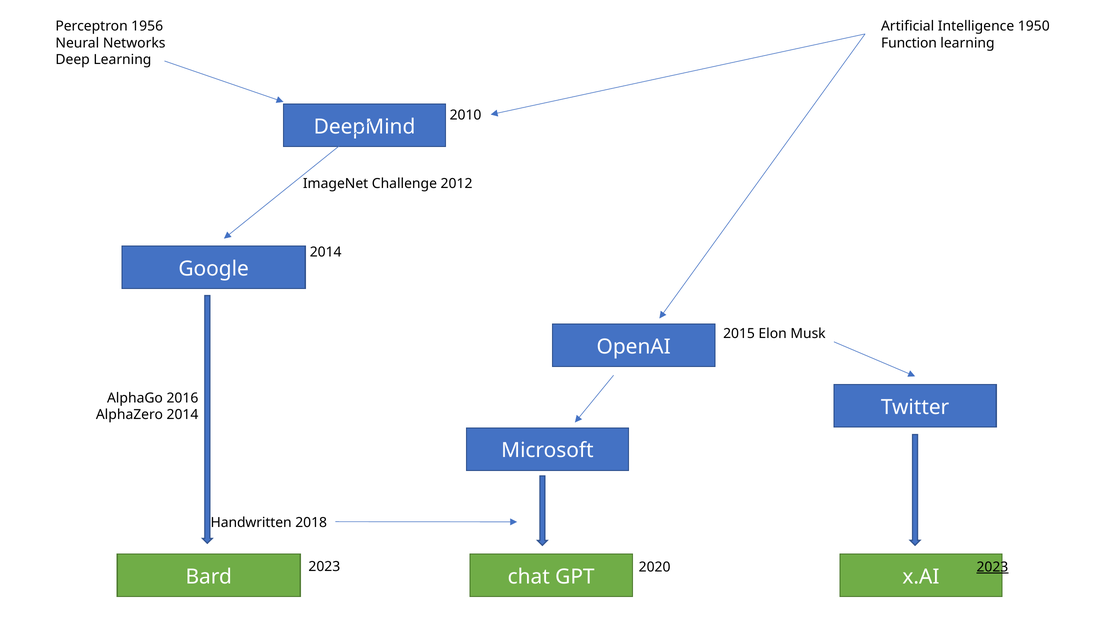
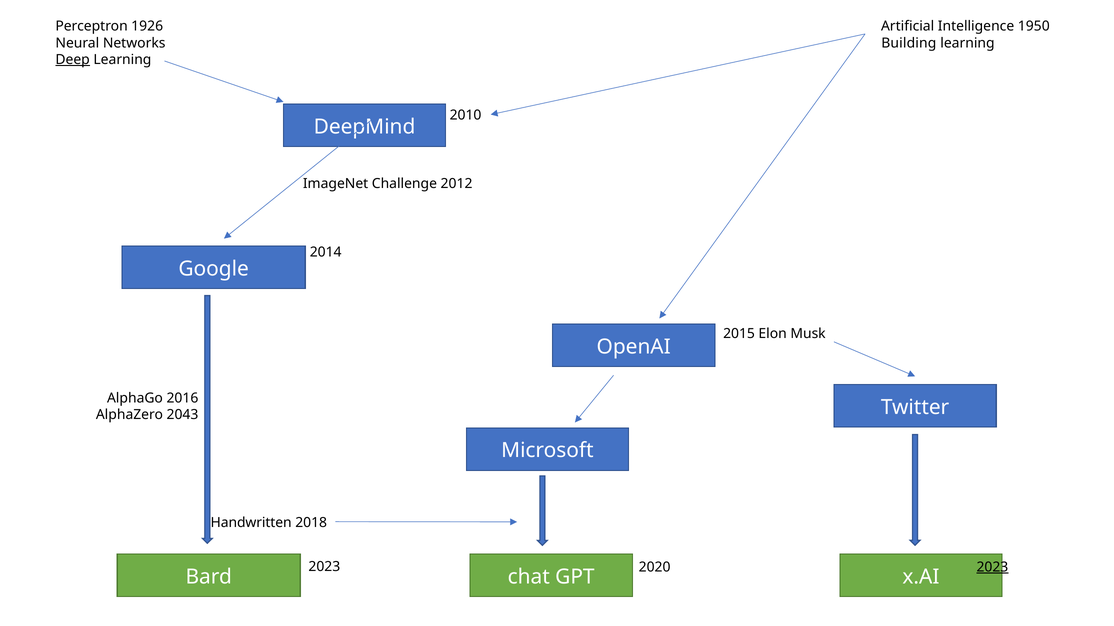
1956: 1956 -> 1926 (147, 26)
Function: Function -> Building (909, 43)
Deep underline: none -> present (73, 60)
AlphaZero 2014: 2014 -> 2043 (182, 415)
